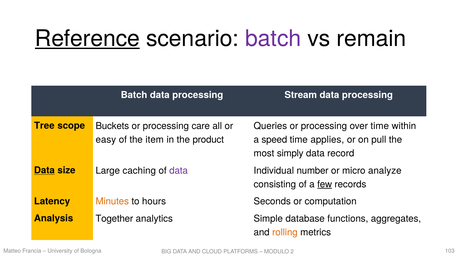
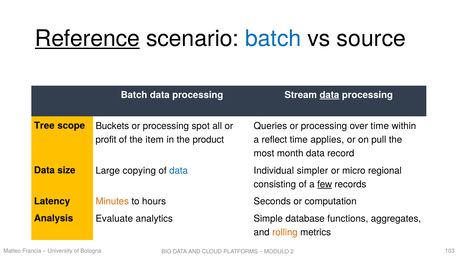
batch colour: purple -> blue (273, 38)
remain: remain -> source (371, 38)
data underline: none -> present (329, 95)
care: care -> spot (201, 126)
easy: easy -> profit (106, 140)
speed: speed -> reflect (274, 140)
simply: simply -> month (290, 153)
Data underline: present -> none (44, 170)
caching: caching -> copying (139, 170)
data colour: purple -> blue (179, 170)
number: number -> simpler (312, 170)
analyze: analyze -> regional (385, 170)
Together: Together -> Evaluate (114, 218)
